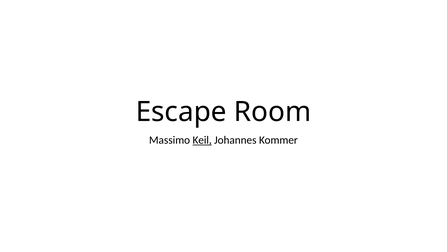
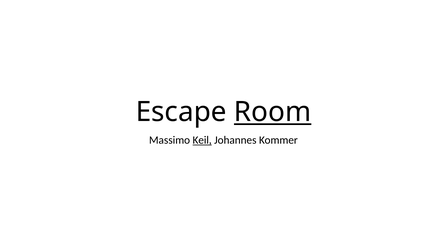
Room underline: none -> present (273, 112)
